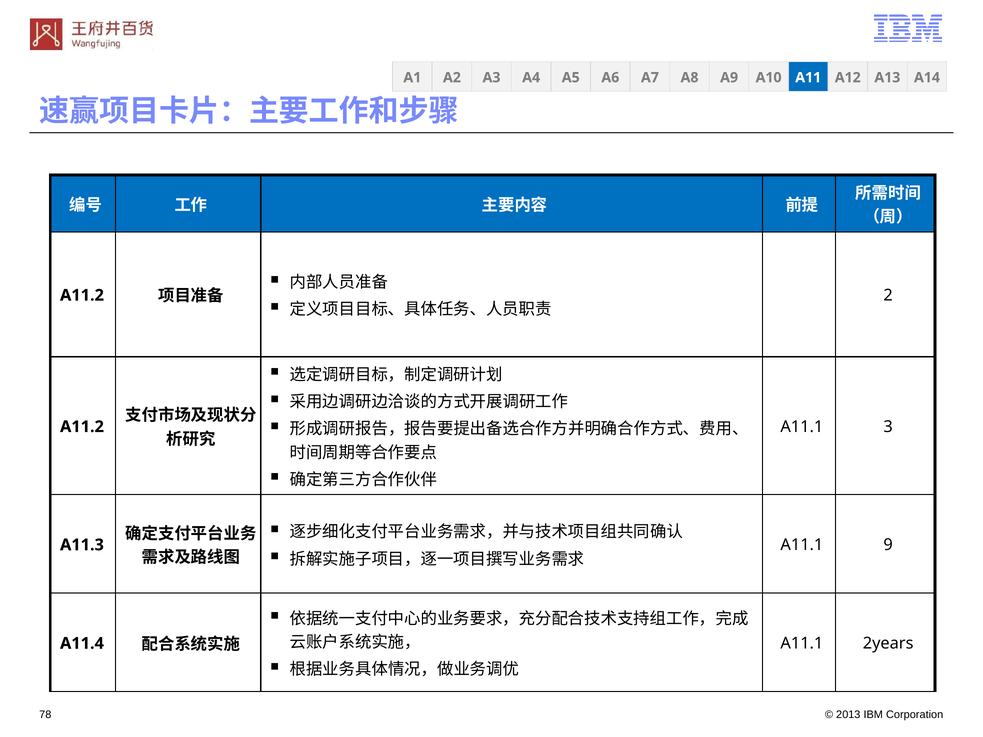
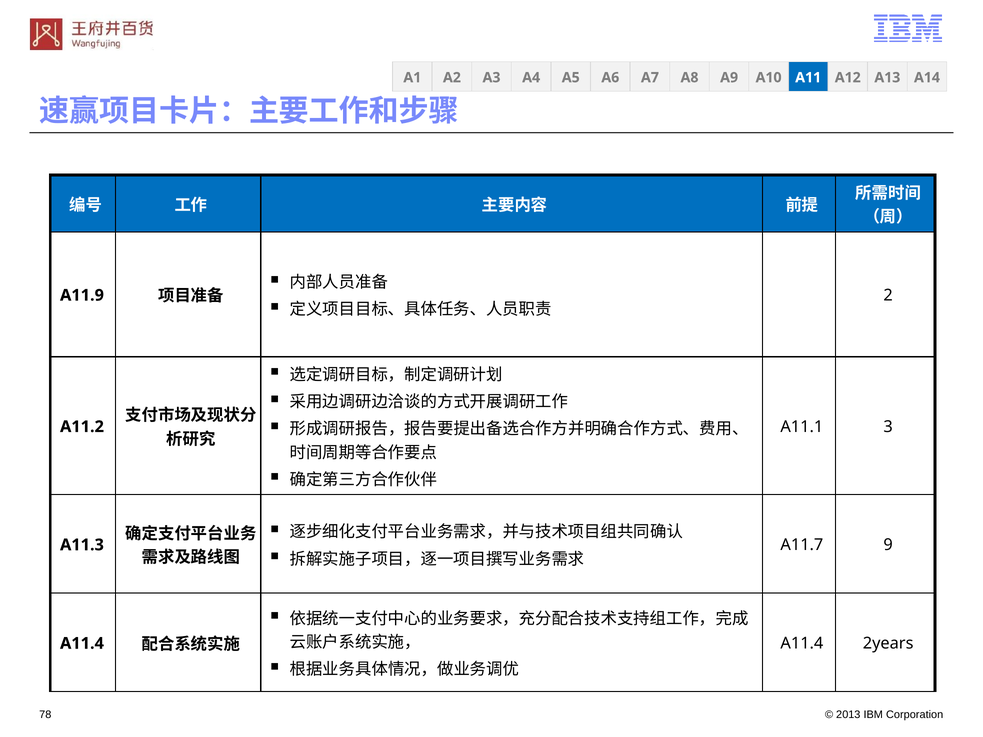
A11.2: A11.2 -> A11.9 (82, 295)
A11.1: A11.1 -> A11.7 (802, 545)
A11.1: A11.1 -> A11.4 (802, 644)
